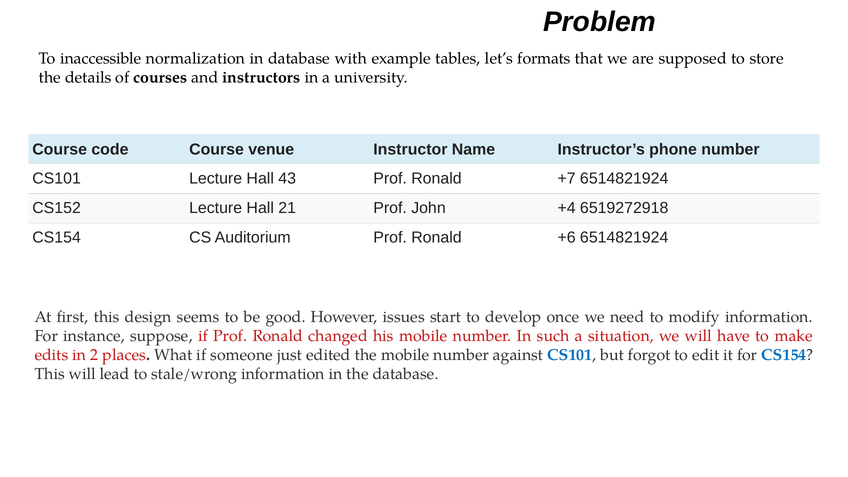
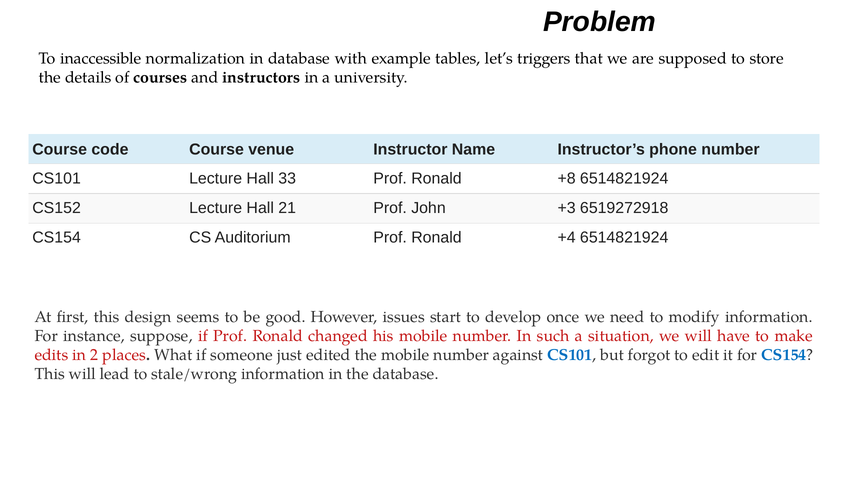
formats: formats -> triggers (544, 58)
43: 43 -> 33 (287, 178)
+7: +7 -> +8 (567, 178)
+4: +4 -> +3 (567, 208)
+6: +6 -> +4 (567, 238)
